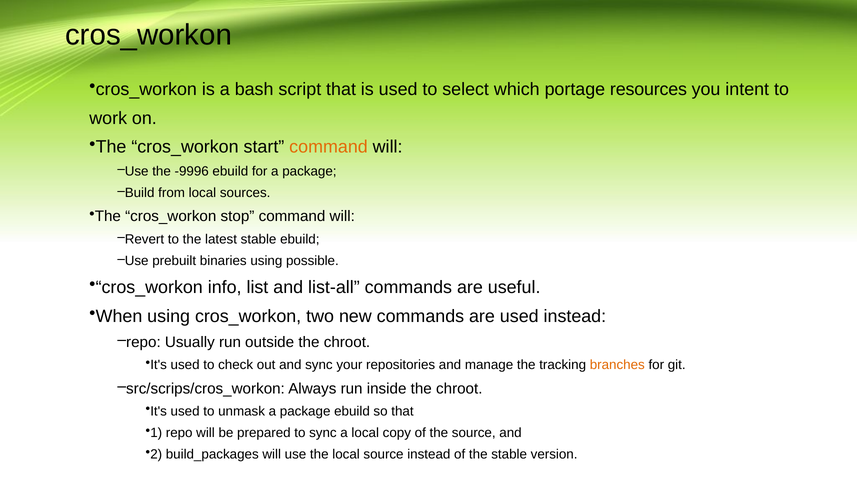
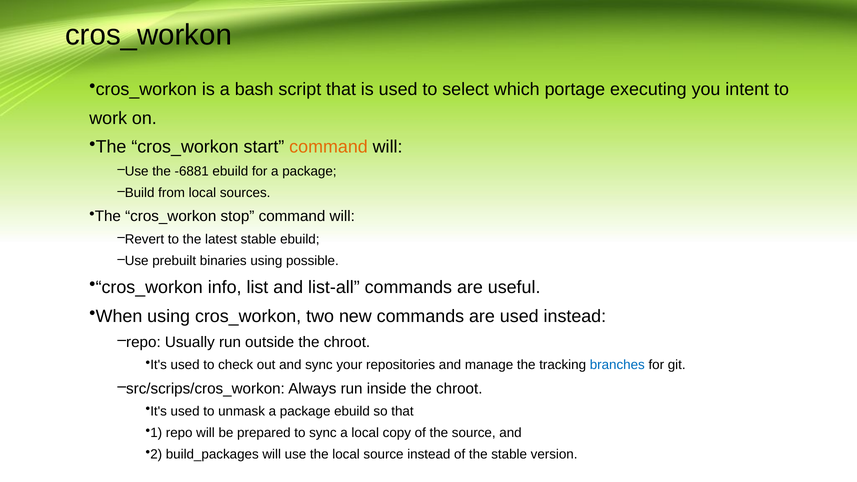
resources: resources -> executing (648, 89)
-9996: -9996 -> -6881 (192, 171)
branches colour: orange -> blue (617, 365)
